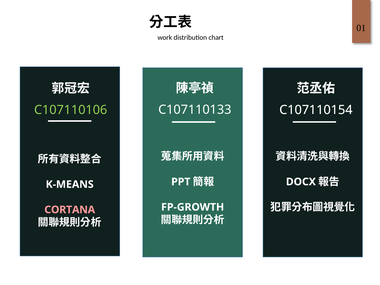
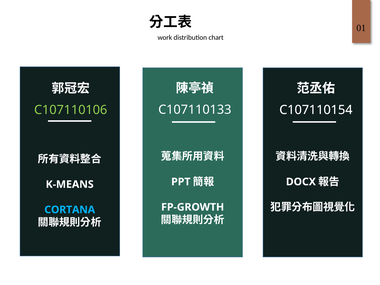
CORTANA colour: pink -> light blue (70, 210)
